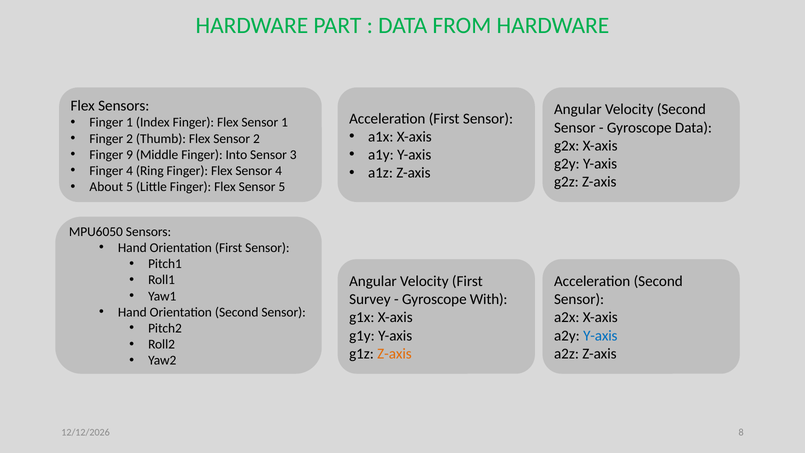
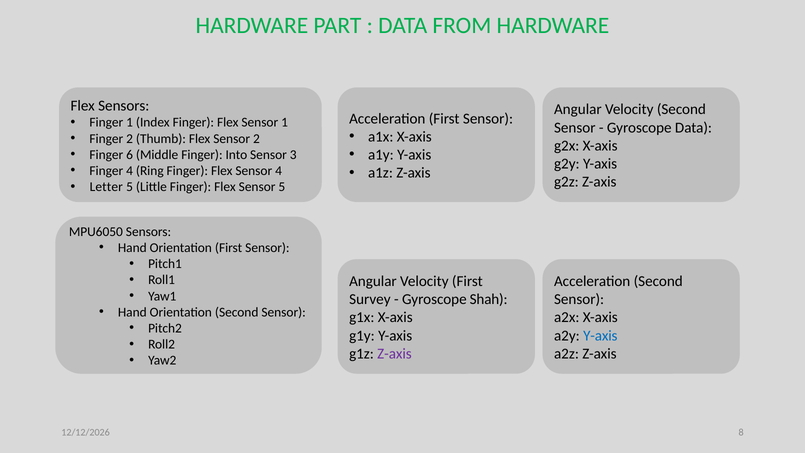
9: 9 -> 6 (130, 155)
About: About -> Letter (106, 187)
With: With -> Shah (489, 299)
Z-axis colour: orange -> purple (394, 354)
